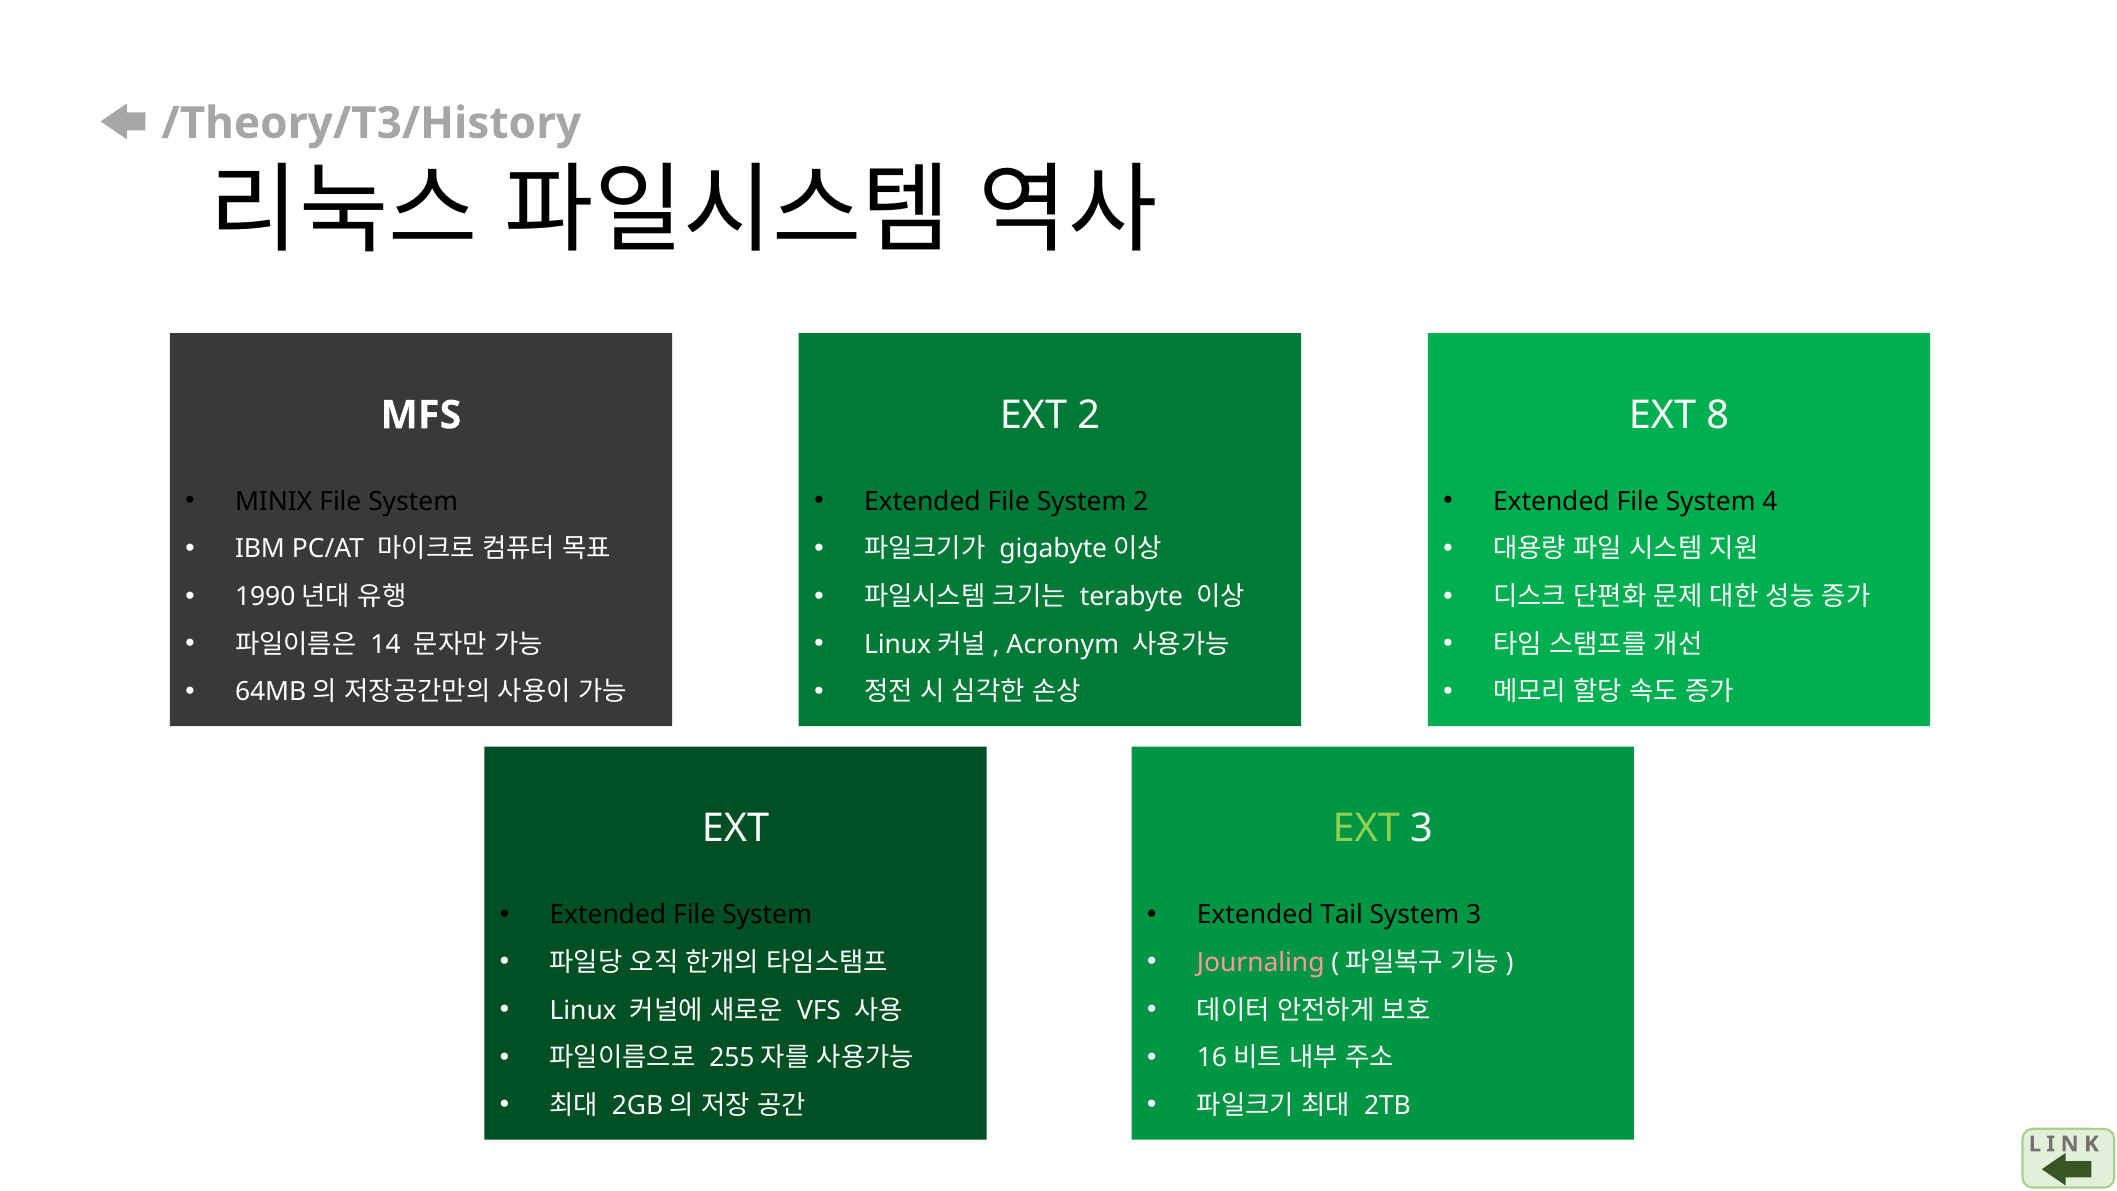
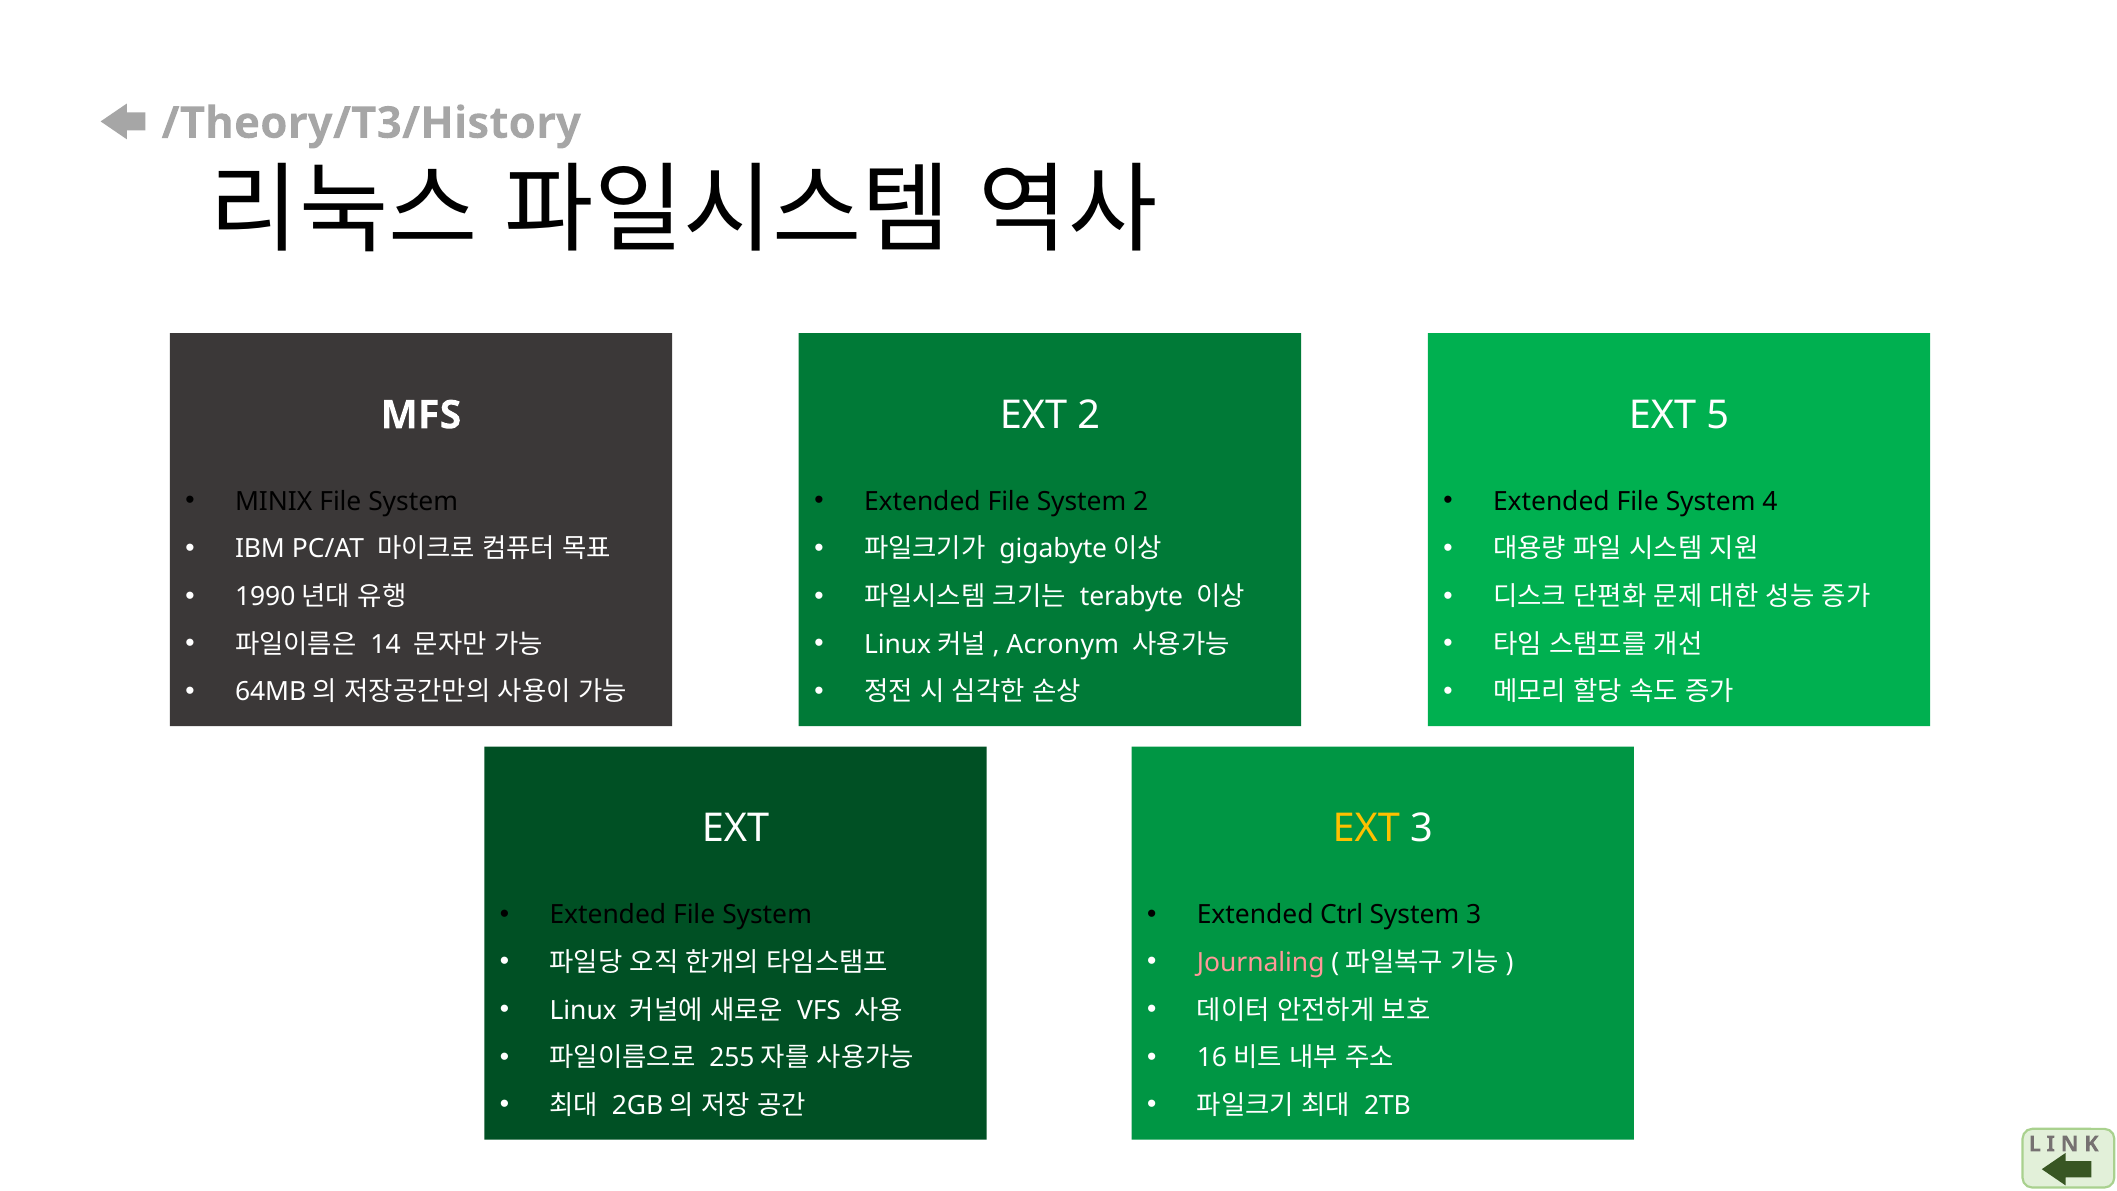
8: 8 -> 5 (1718, 415)
EXT colour: light green -> yellow (1366, 828)
Tail: Tail -> Ctrl (1342, 915)
